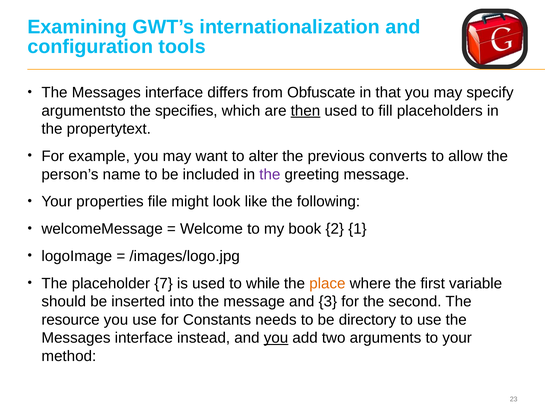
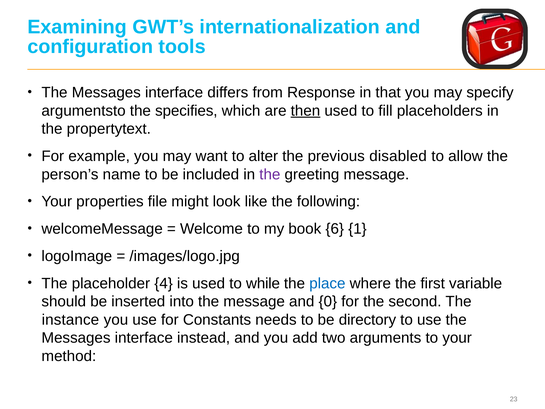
Obfuscate: Obfuscate -> Response (321, 92)
converts: converts -> disabled (398, 156)
2: 2 -> 6 (335, 229)
7: 7 -> 4 (164, 283)
place colour: orange -> blue (327, 283)
3: 3 -> 0 (328, 301)
resource: resource -> instance (70, 320)
you underline: present -> none (276, 338)
